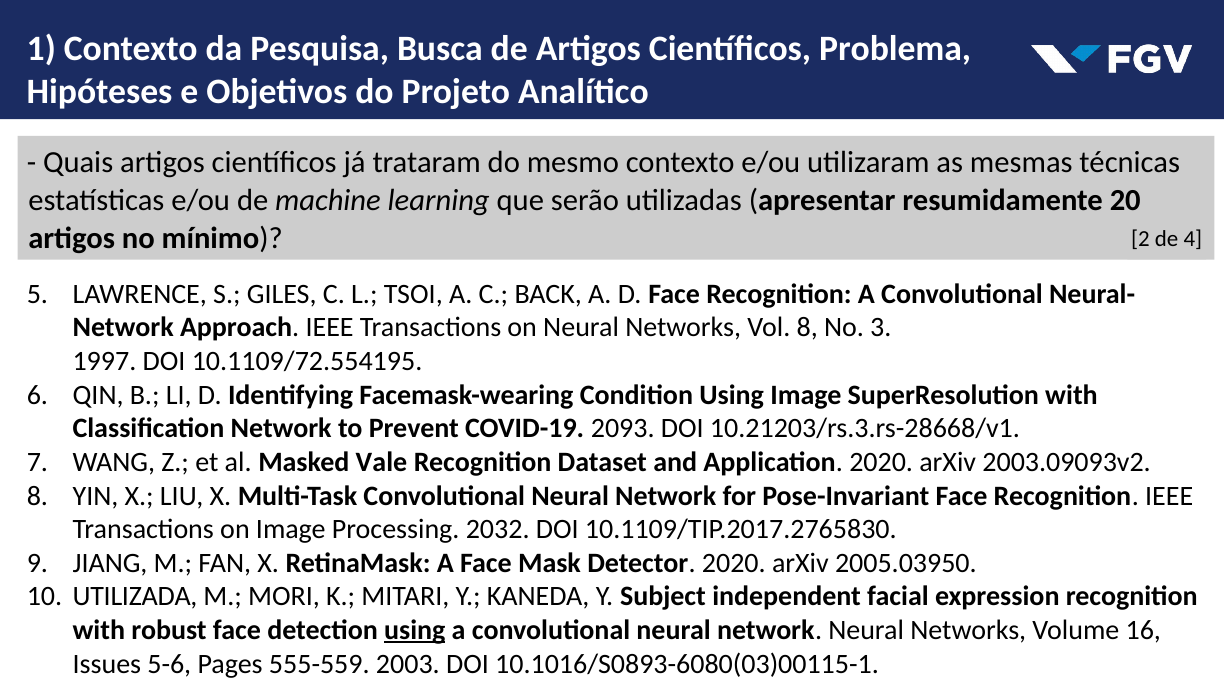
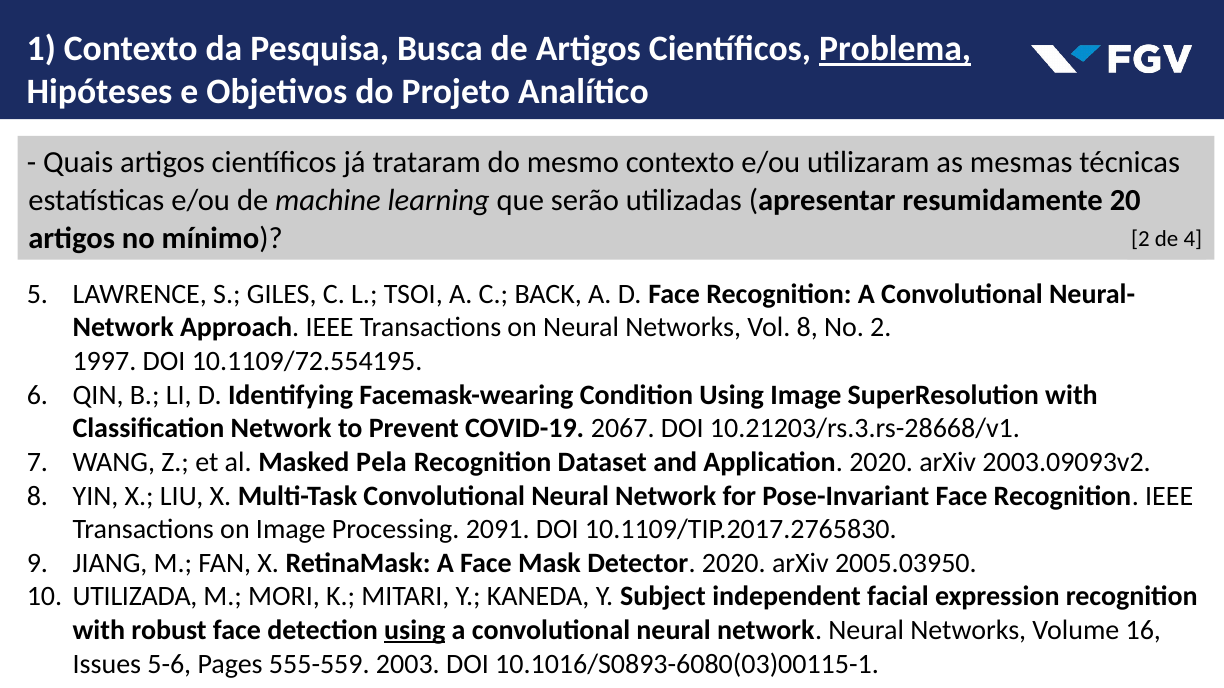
Problema underline: none -> present (895, 49)
No 3: 3 -> 2 (881, 328)
2093: 2093 -> 2067 (623, 429)
Vale: Vale -> Pela (381, 462)
2032: 2032 -> 2091 (498, 530)
